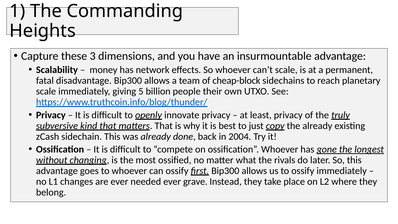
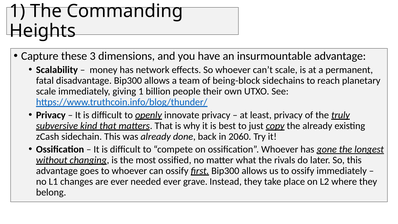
cheap-block: cheap-block -> being-block (236, 80)
giving 5: 5 -> 1 (141, 91)
2004: 2004 -> 2060 (240, 136)
